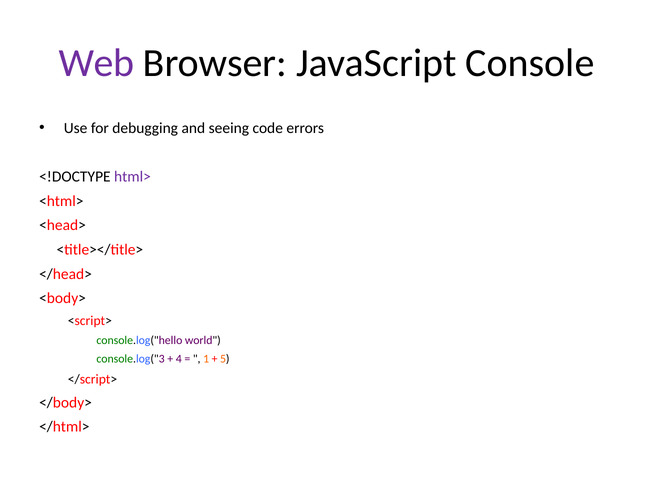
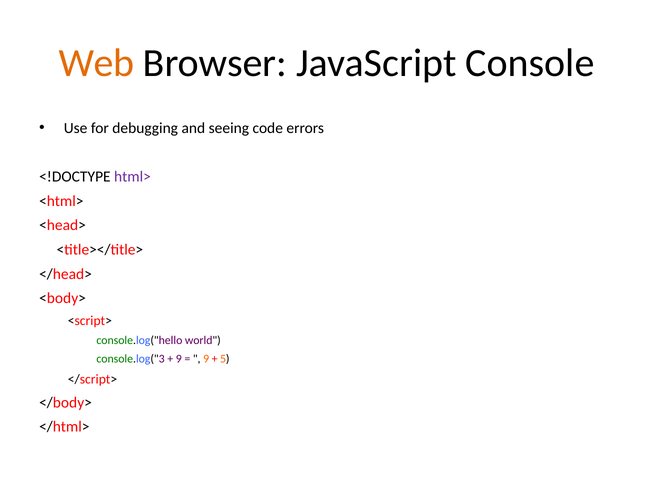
Web colour: purple -> orange (96, 63)
4: 4 -> 9 (179, 359)
1: 1 -> 9 (206, 359)
